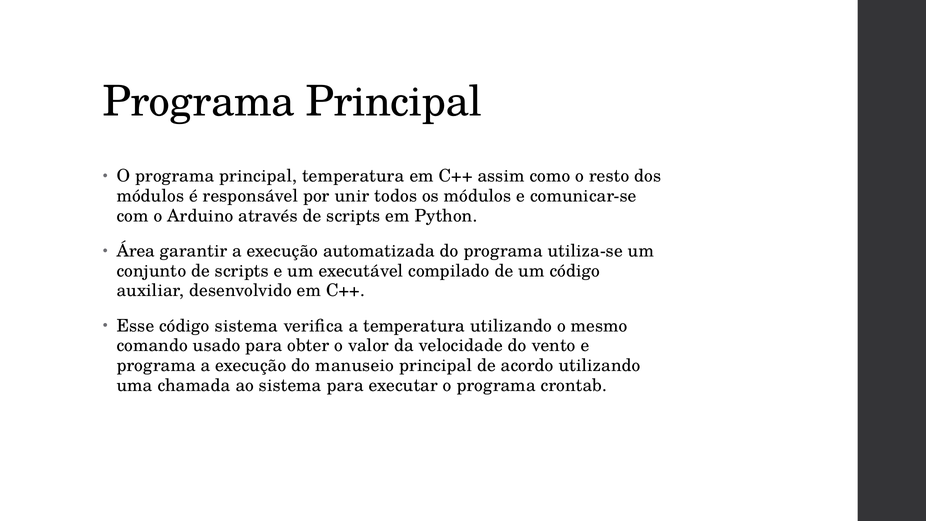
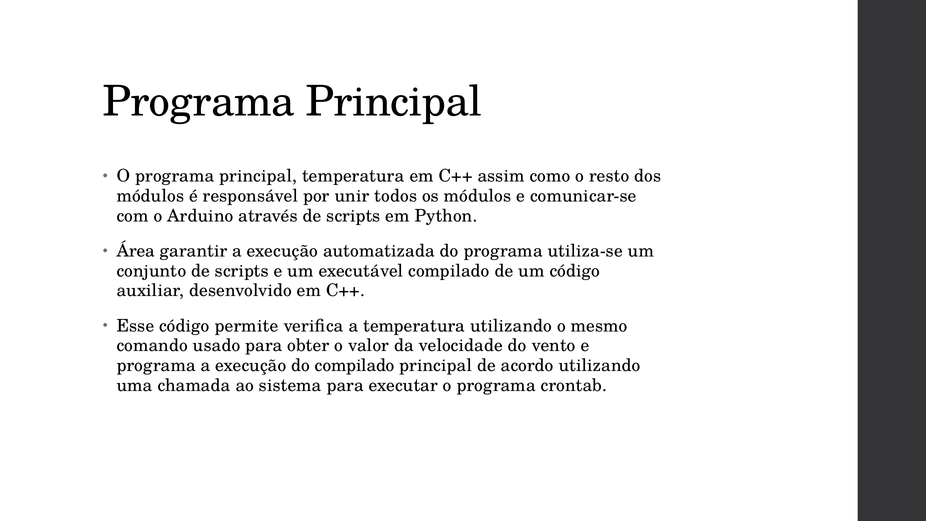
código sistema: sistema -> permite (246, 326)
do manuseio: manuseio -> compilado (355, 365)
